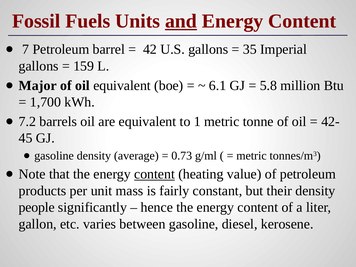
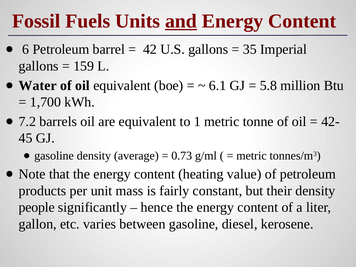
7: 7 -> 6 (26, 49)
Major: Major -> Water (38, 85)
content underline: present -> none (155, 174)
